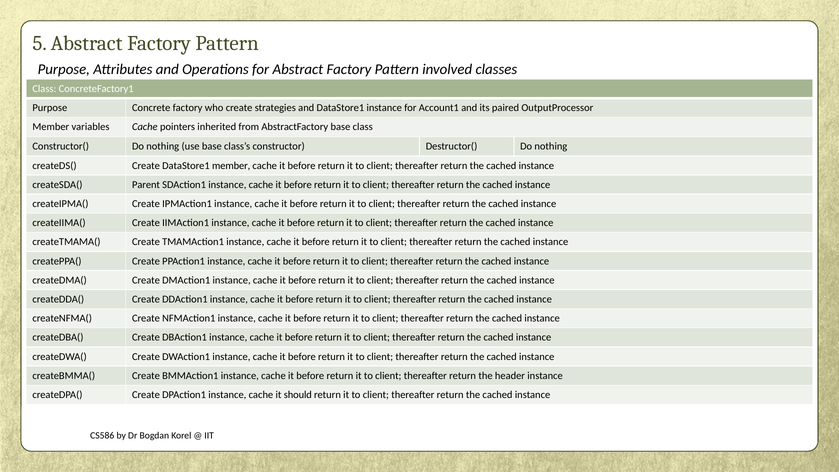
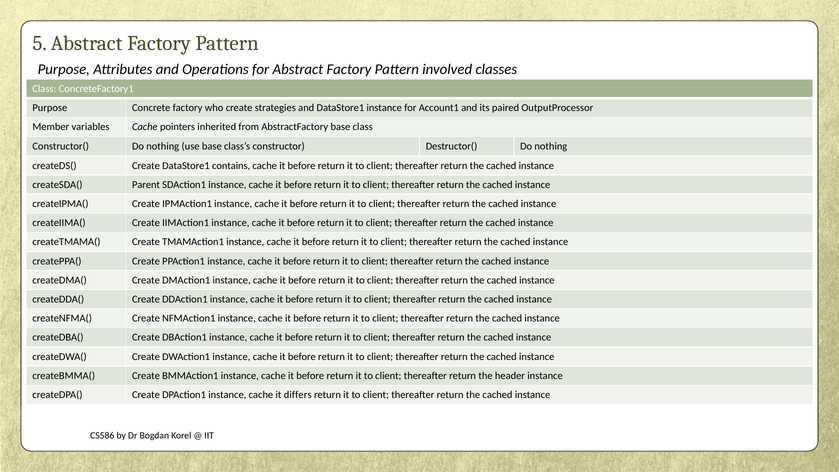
DataStore1 member: member -> contains (231, 166)
should: should -> differs (298, 395)
